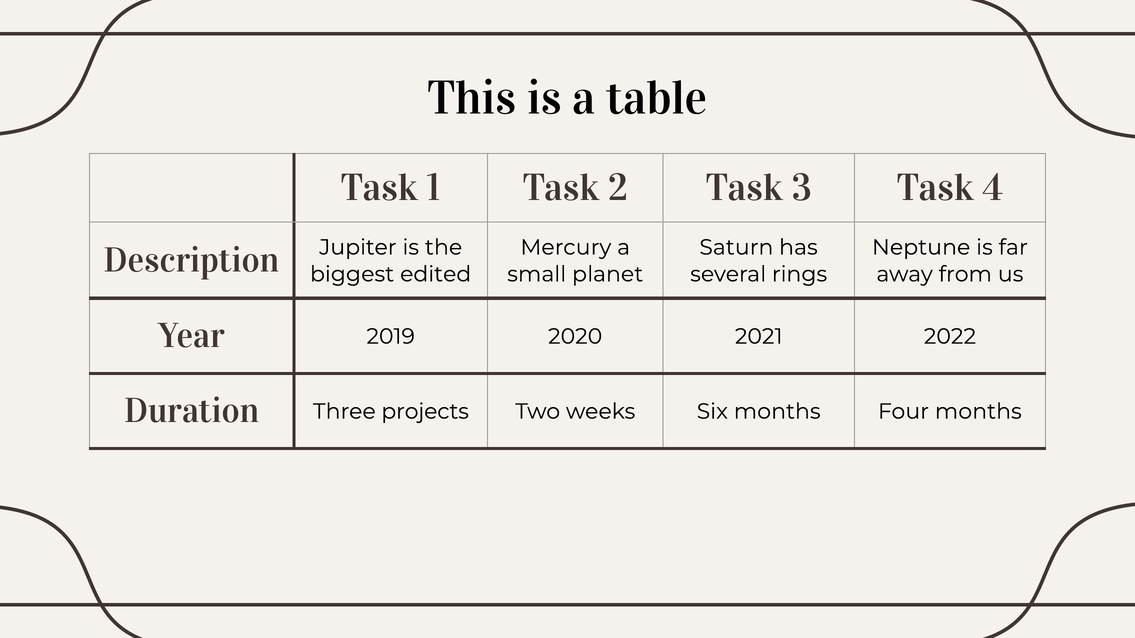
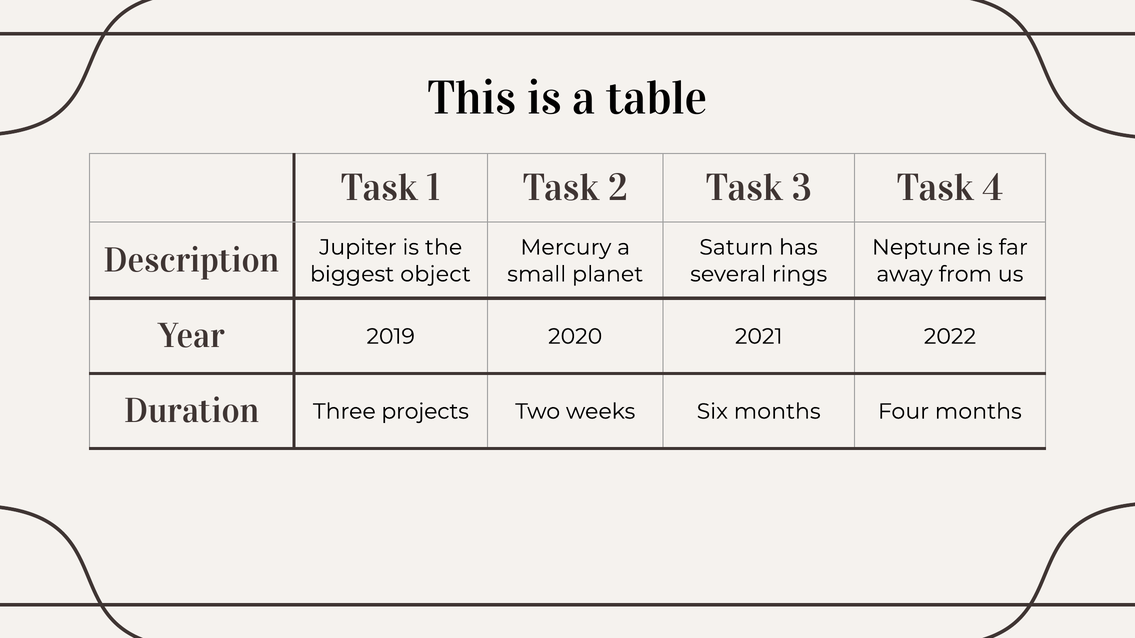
edited: edited -> object (436, 274)
